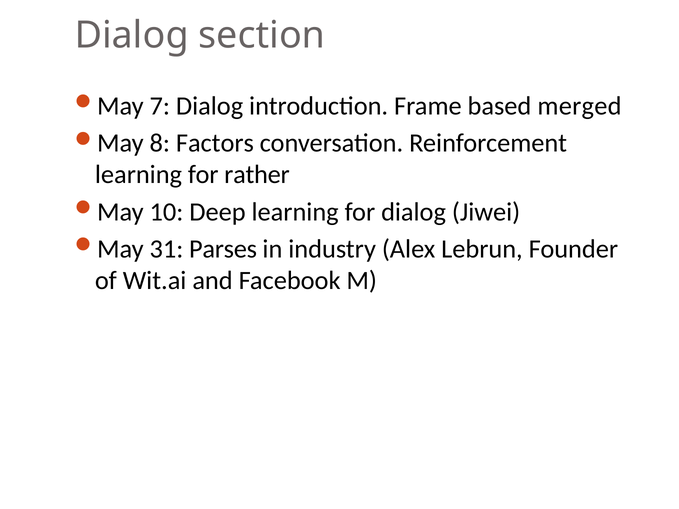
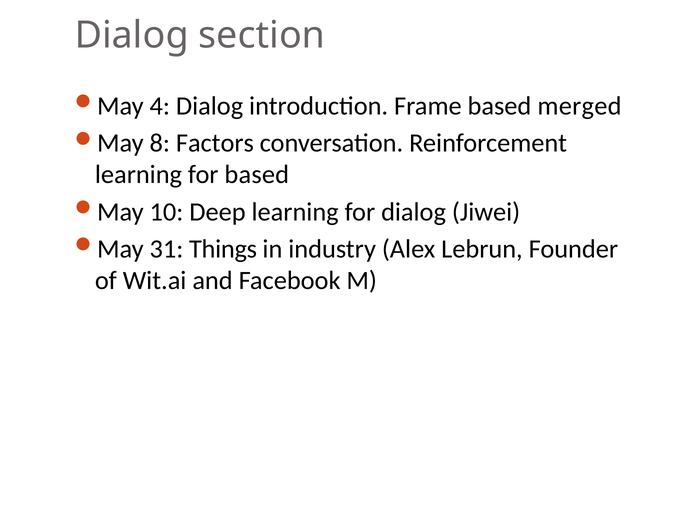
7: 7 -> 4 (160, 106)
for rather: rather -> based (257, 175)
Parses: Parses -> Things (223, 249)
